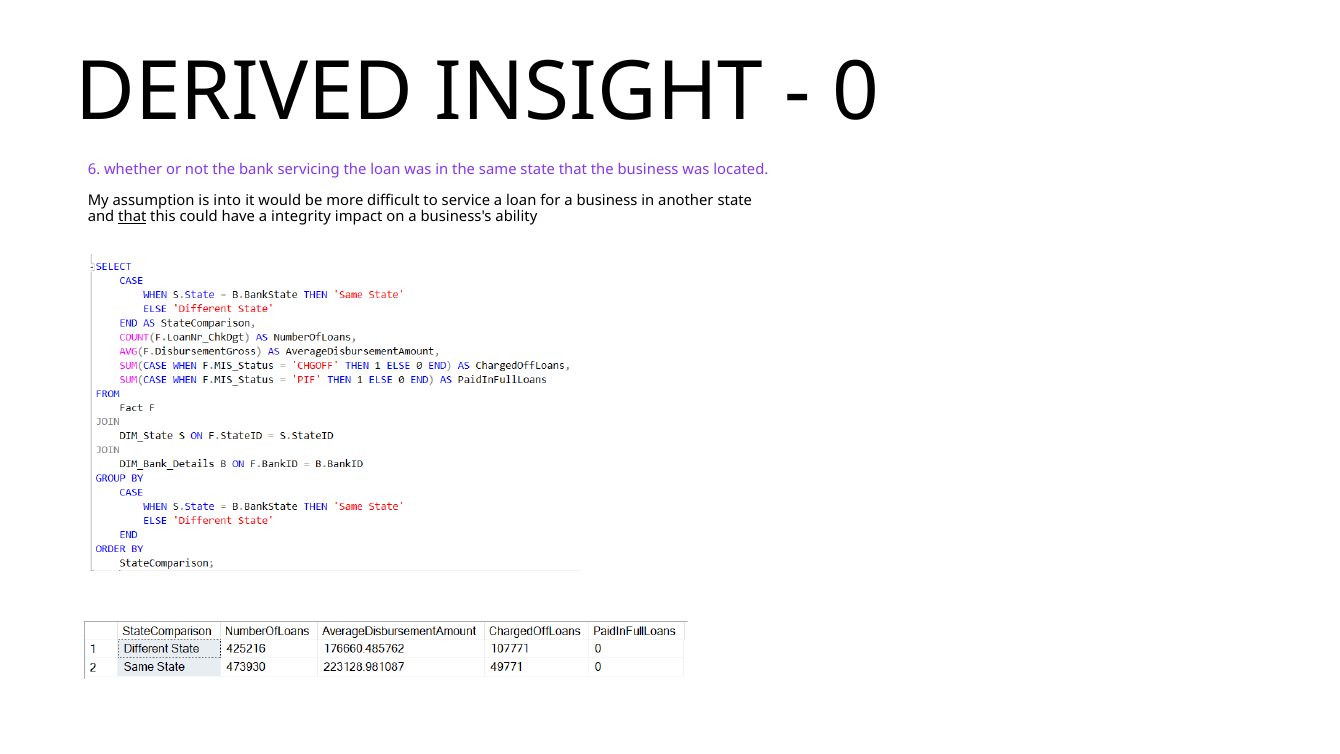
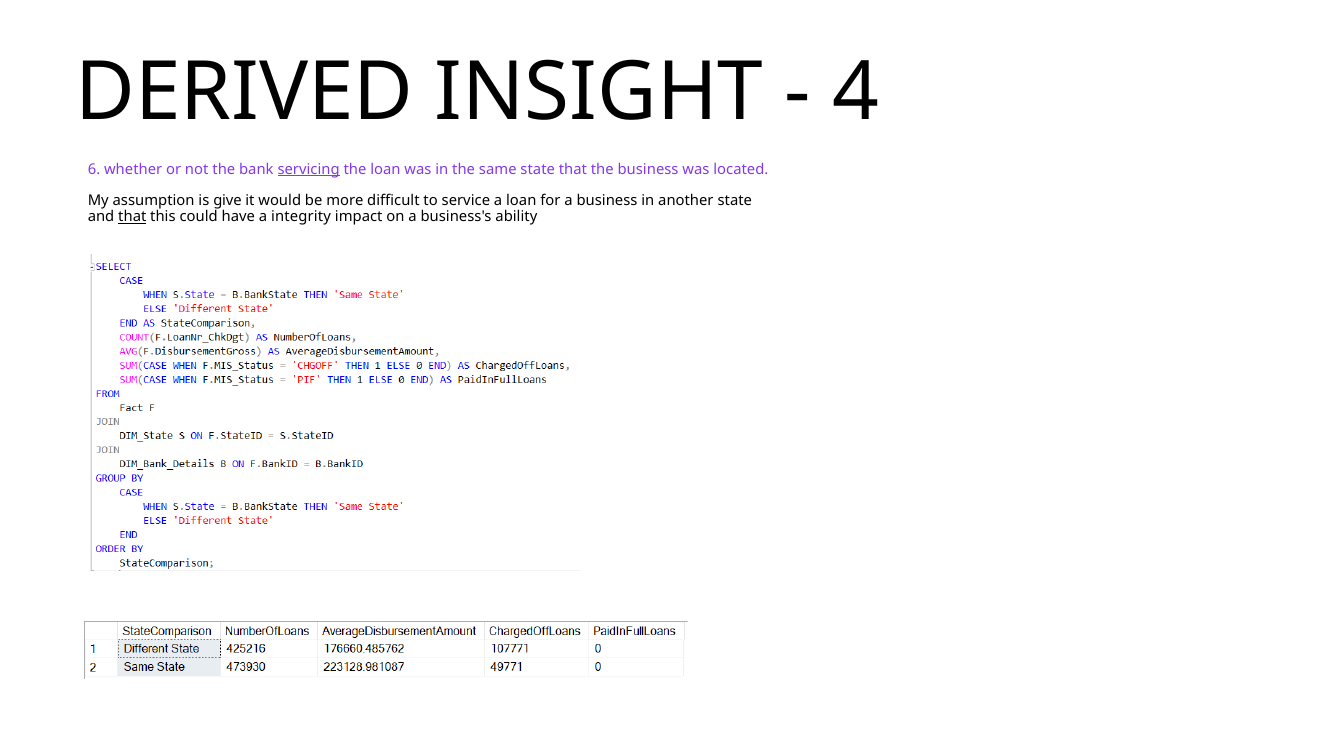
0: 0 -> 4 (855, 92)
servicing underline: none -> present (309, 169)
into: into -> give (227, 201)
